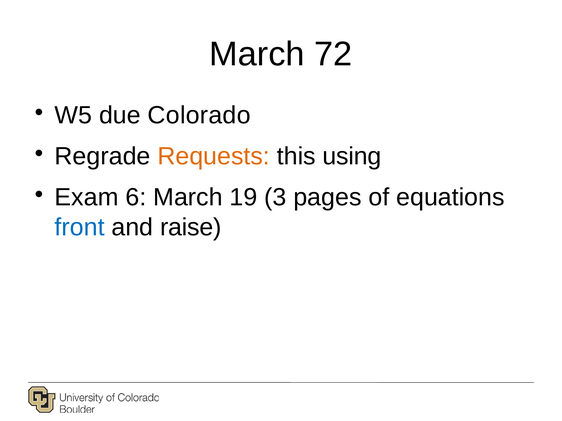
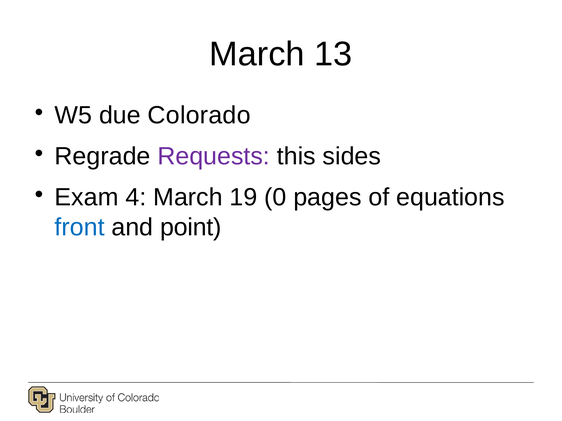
72: 72 -> 13 (333, 54)
Requests colour: orange -> purple (214, 156)
using: using -> sides (352, 156)
6: 6 -> 4 (136, 198)
3: 3 -> 0 (275, 198)
raise: raise -> point (191, 228)
